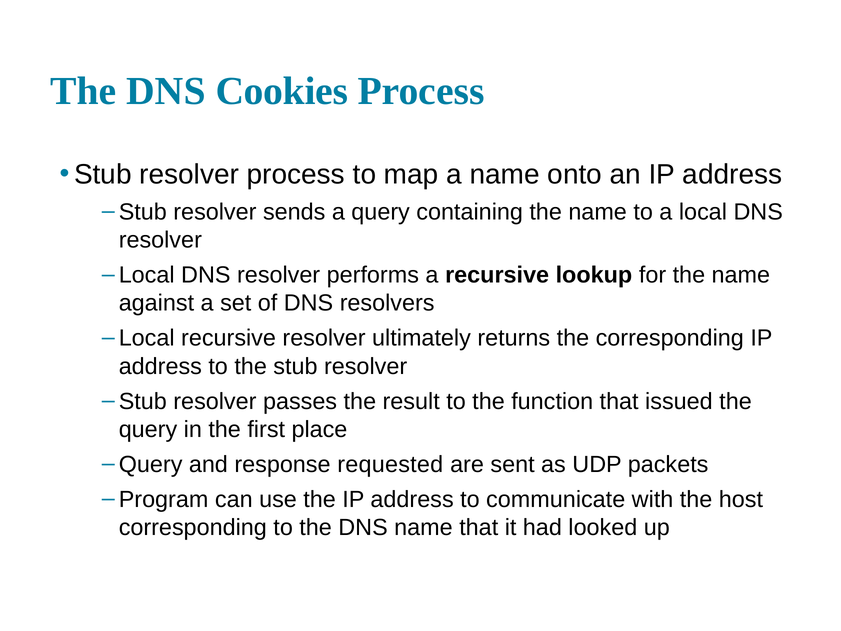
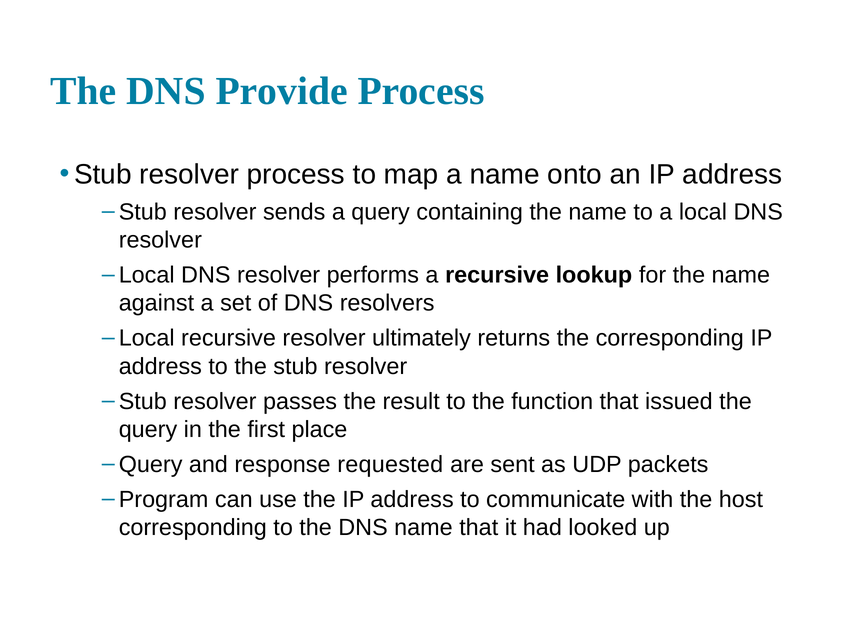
Cookies: Cookies -> Provide (282, 91)
